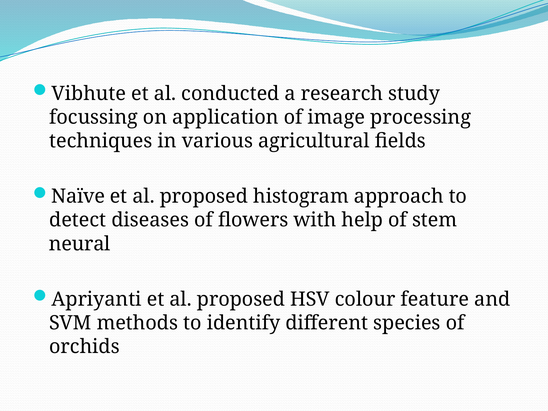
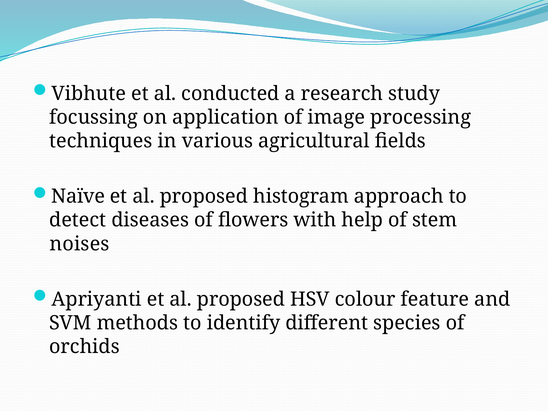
neural: neural -> noises (80, 244)
